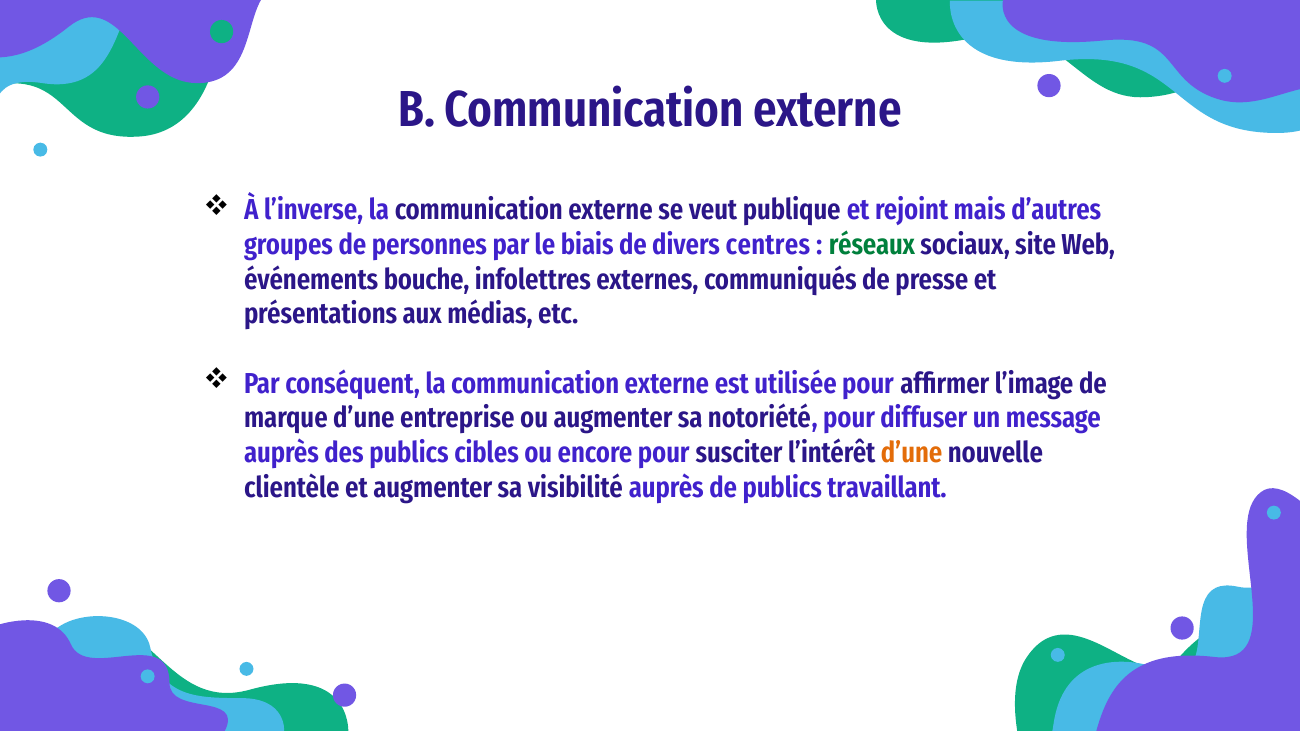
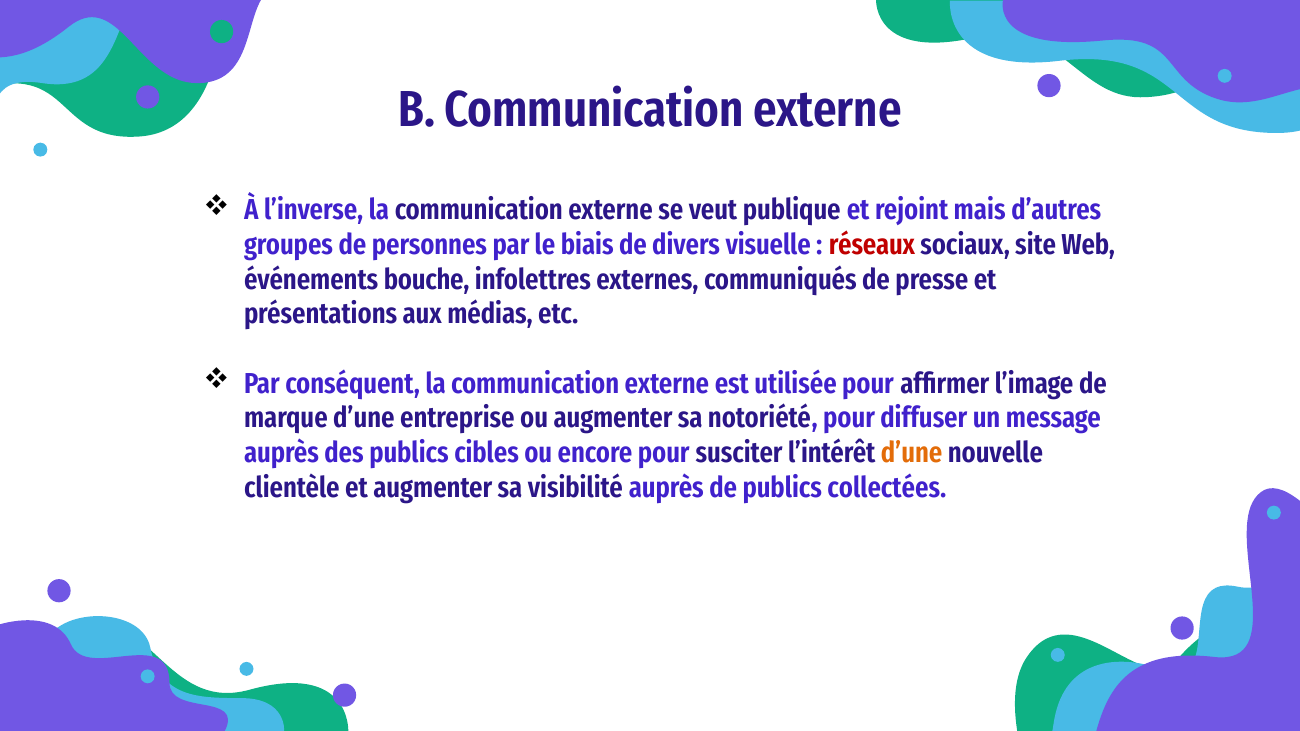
centres: centres -> visuelle (768, 245)
réseaux colour: green -> red (872, 245)
travaillant: travaillant -> collectées (887, 488)
